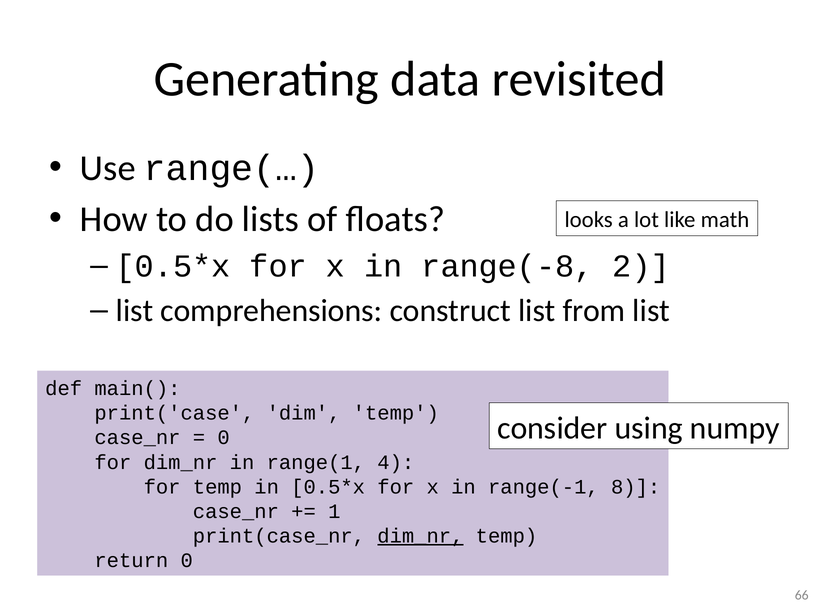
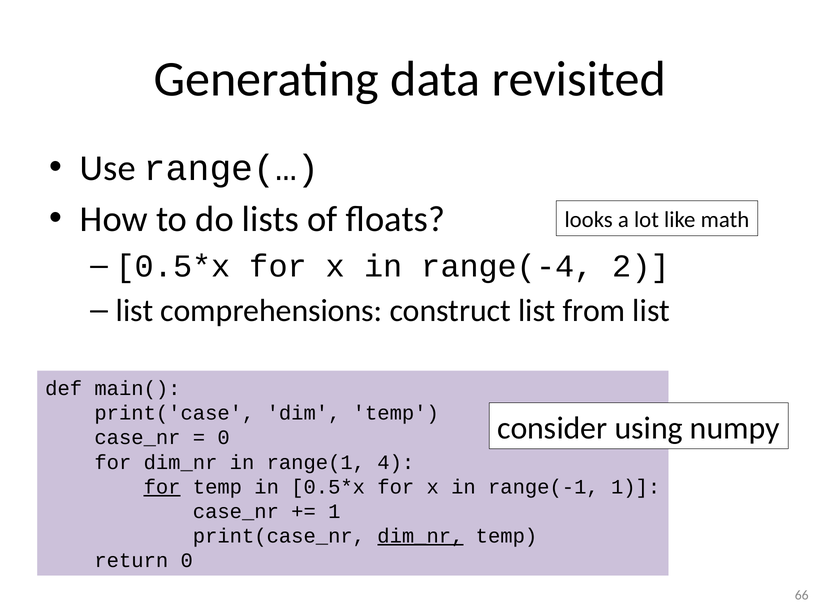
range(-8: range(-8 -> range(-4 (507, 266)
for underline: none -> present (162, 487)
range(-1 8: 8 -> 1 (636, 487)
